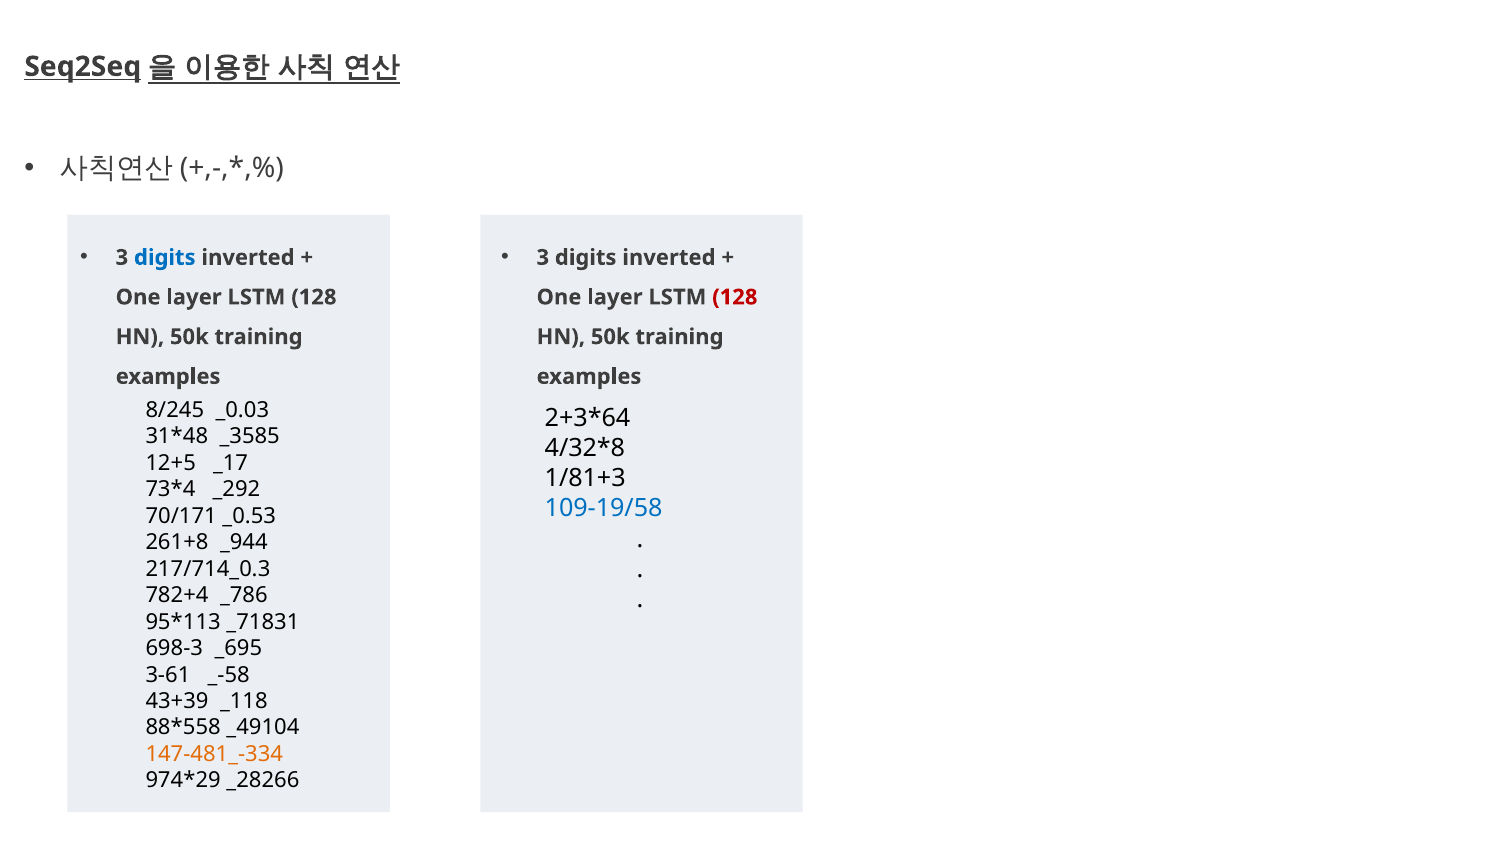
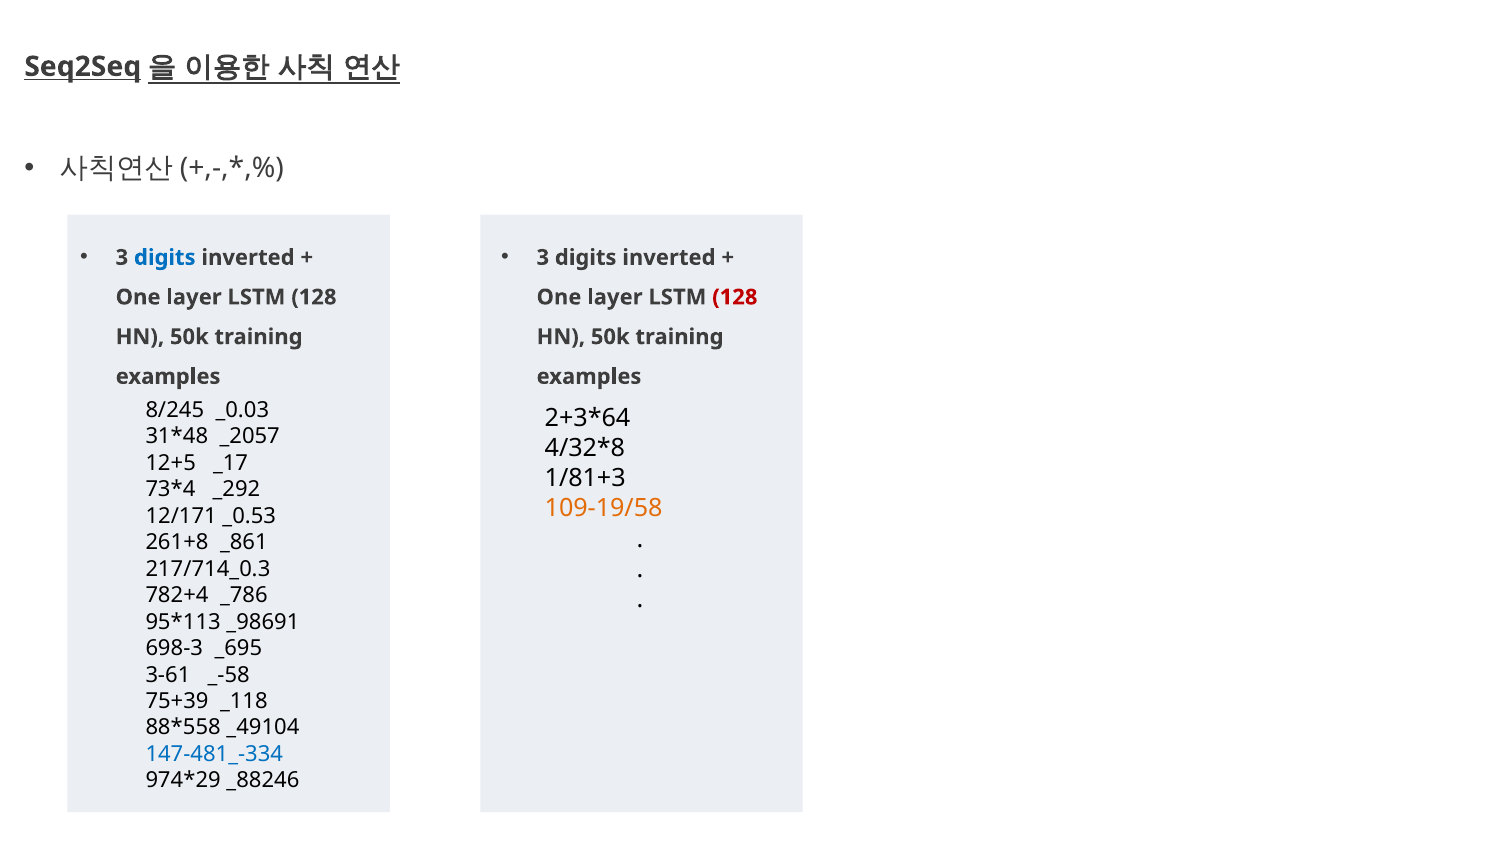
_3585: _3585 -> _2057 (250, 437)
109-19/58 colour: blue -> orange (604, 509)
70/171: 70/171 -> 12/171 (181, 516)
_944: _944 -> _861 (244, 542)
_71831: _71831 -> _98691 (263, 622)
43+39: 43+39 -> 75+39 (177, 701)
147-481_-334 colour: orange -> blue (214, 754)
_28266: _28266 -> _88246 (263, 781)
